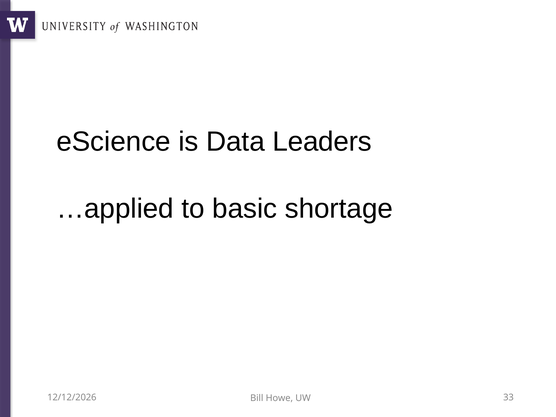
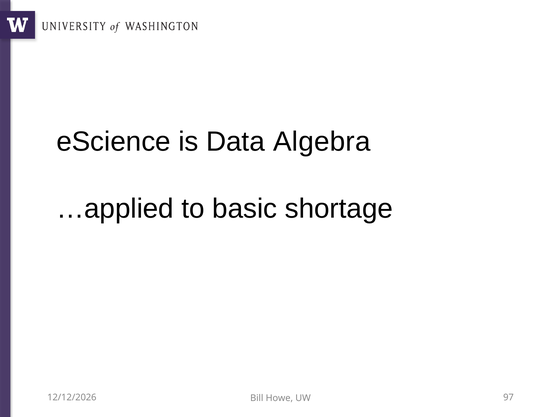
Leaders: Leaders -> Algebra (322, 142)
33: 33 -> 97 (508, 397)
